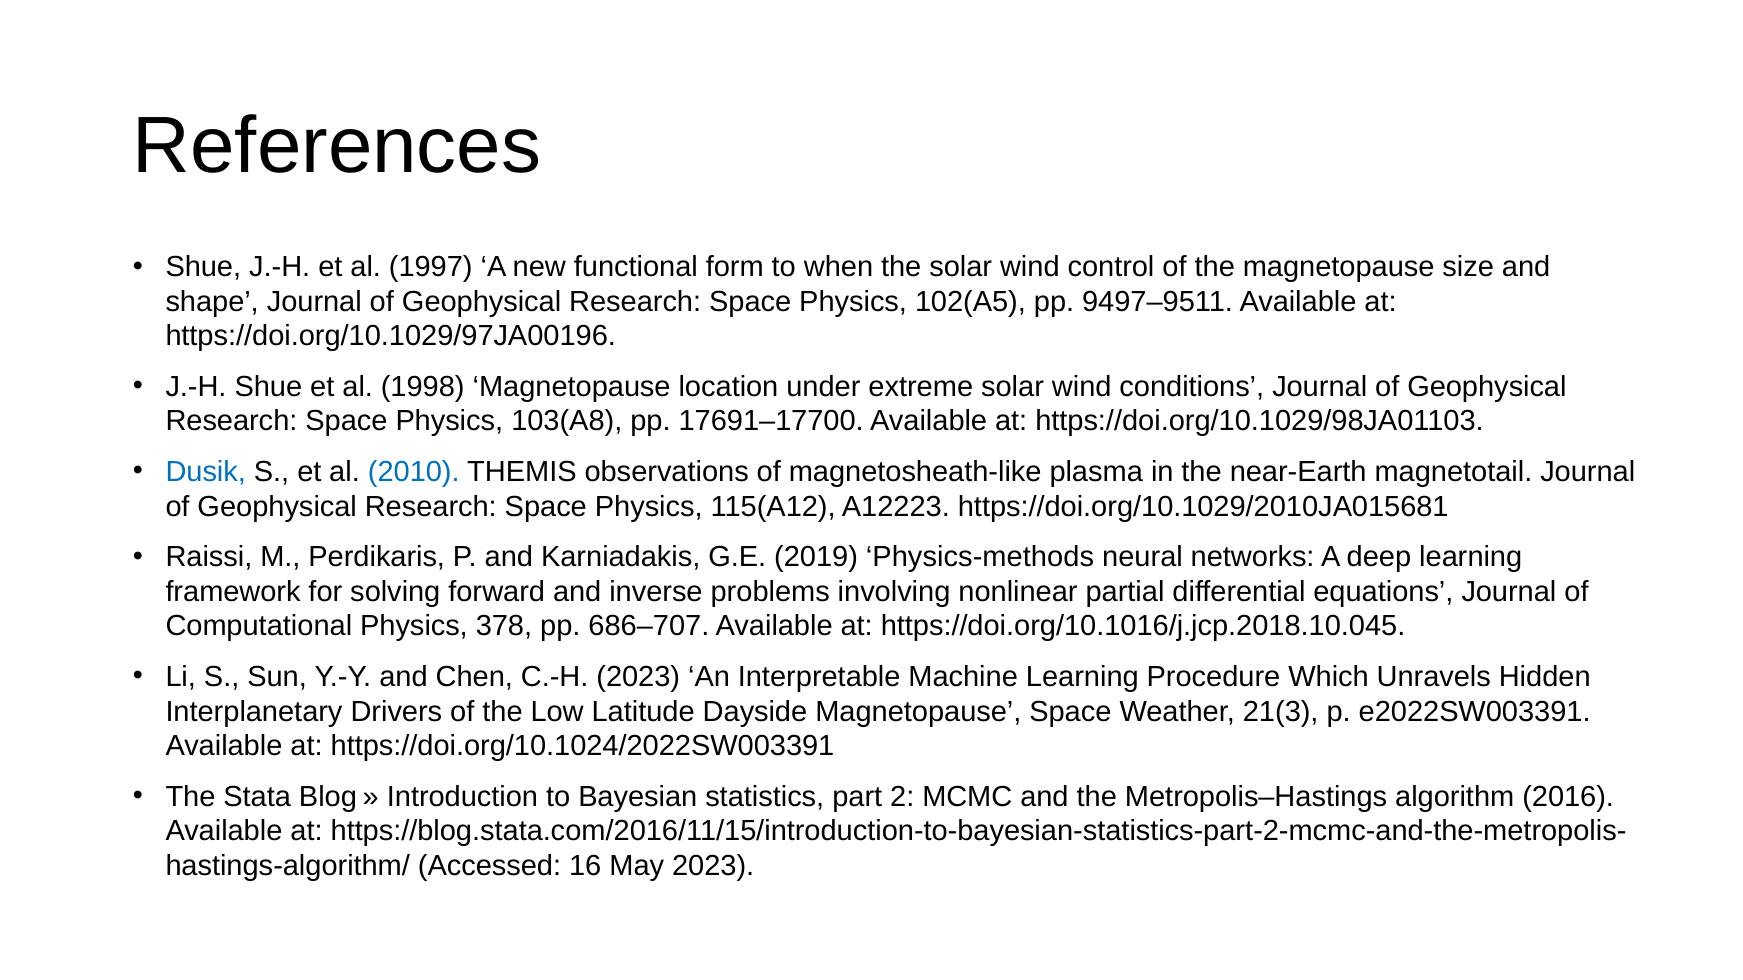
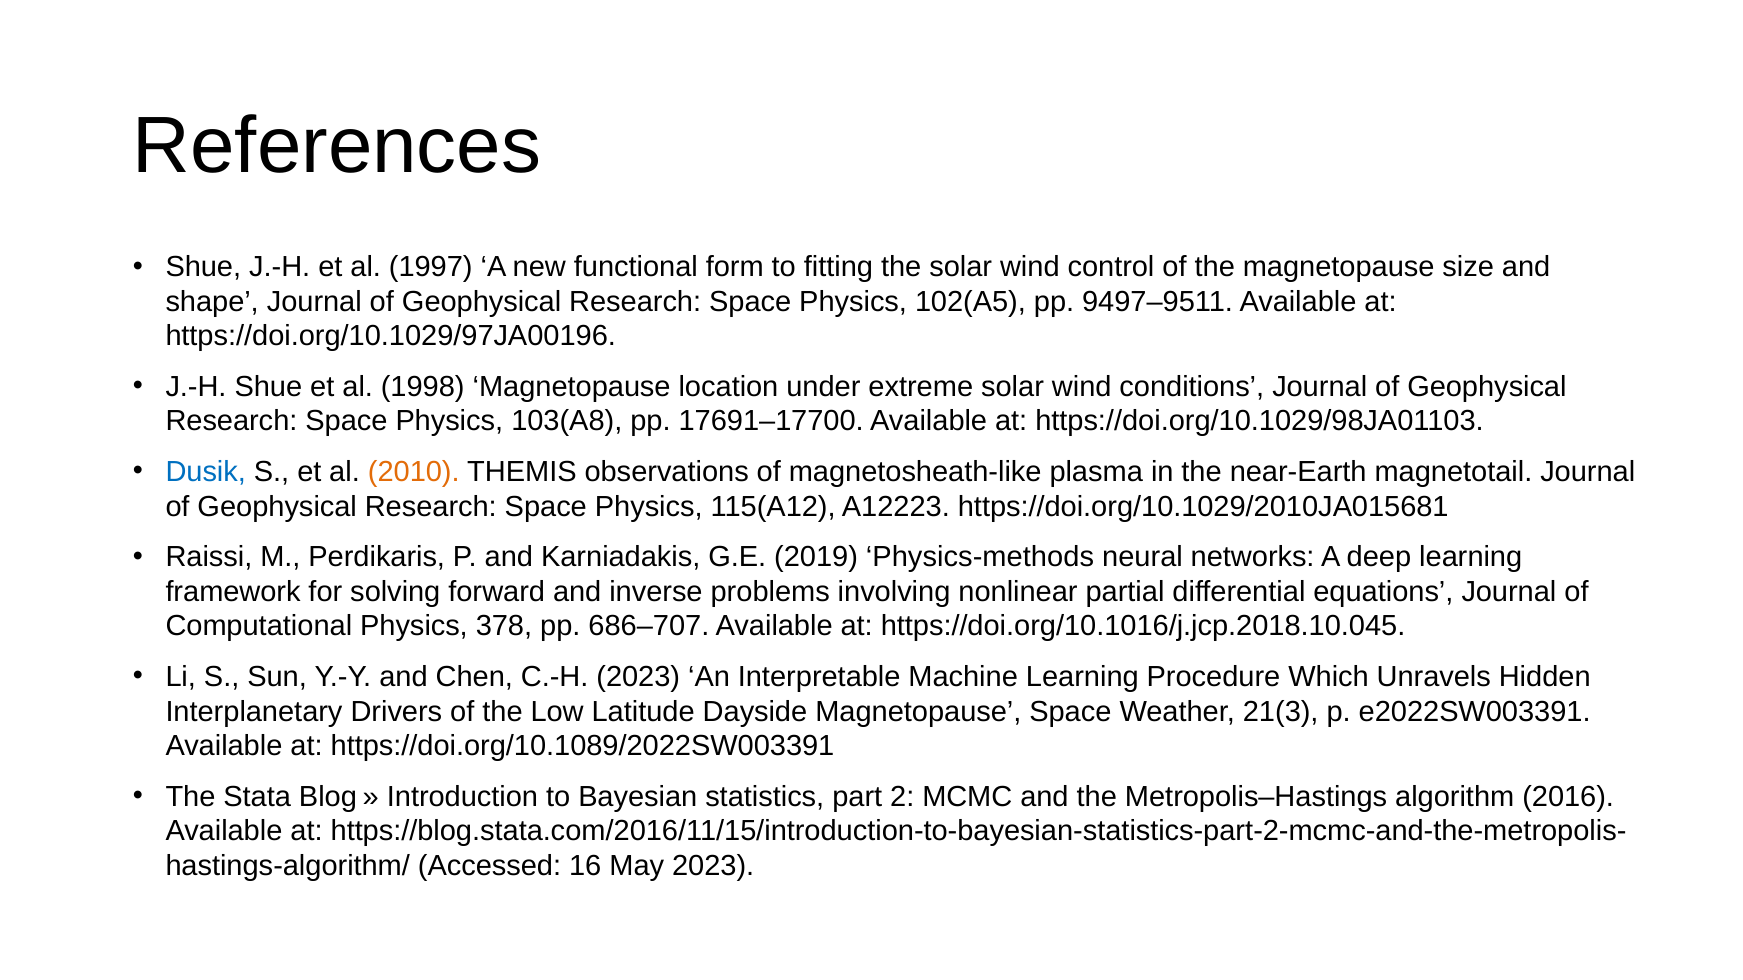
when: when -> fitting (838, 267)
2010 colour: blue -> orange (414, 472)
https://doi.org/10.1024/2022SW003391: https://doi.org/10.1024/2022SW003391 -> https://doi.org/10.1089/2022SW003391 (583, 746)
